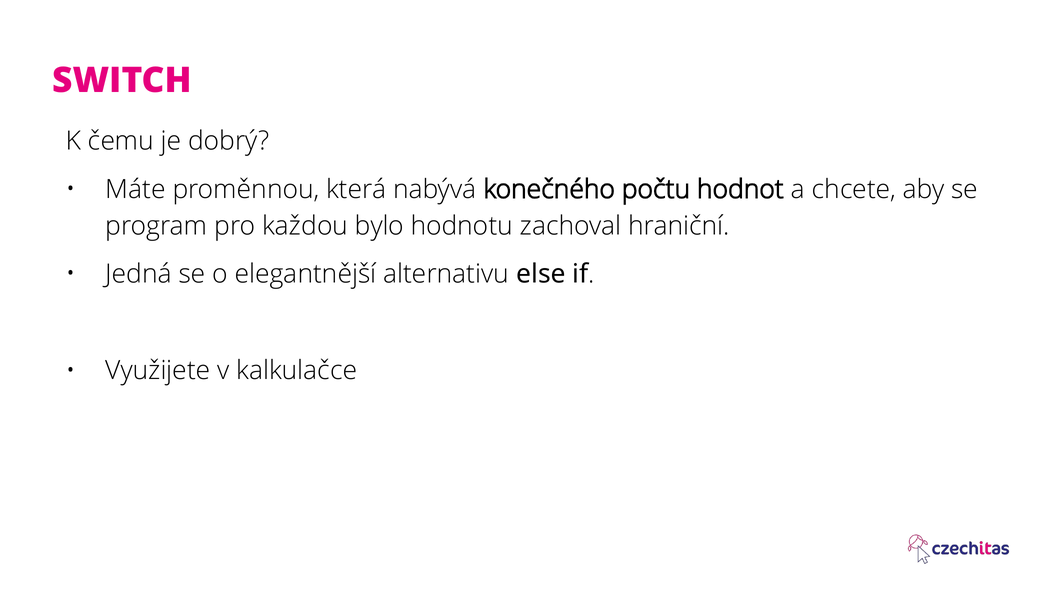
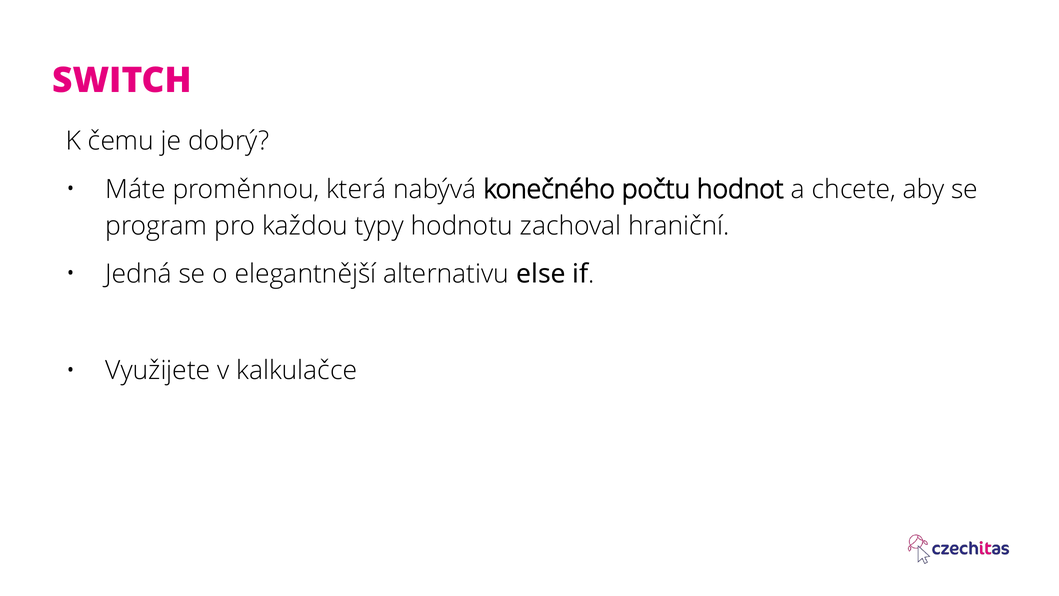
bylo: bylo -> typy (379, 226)
